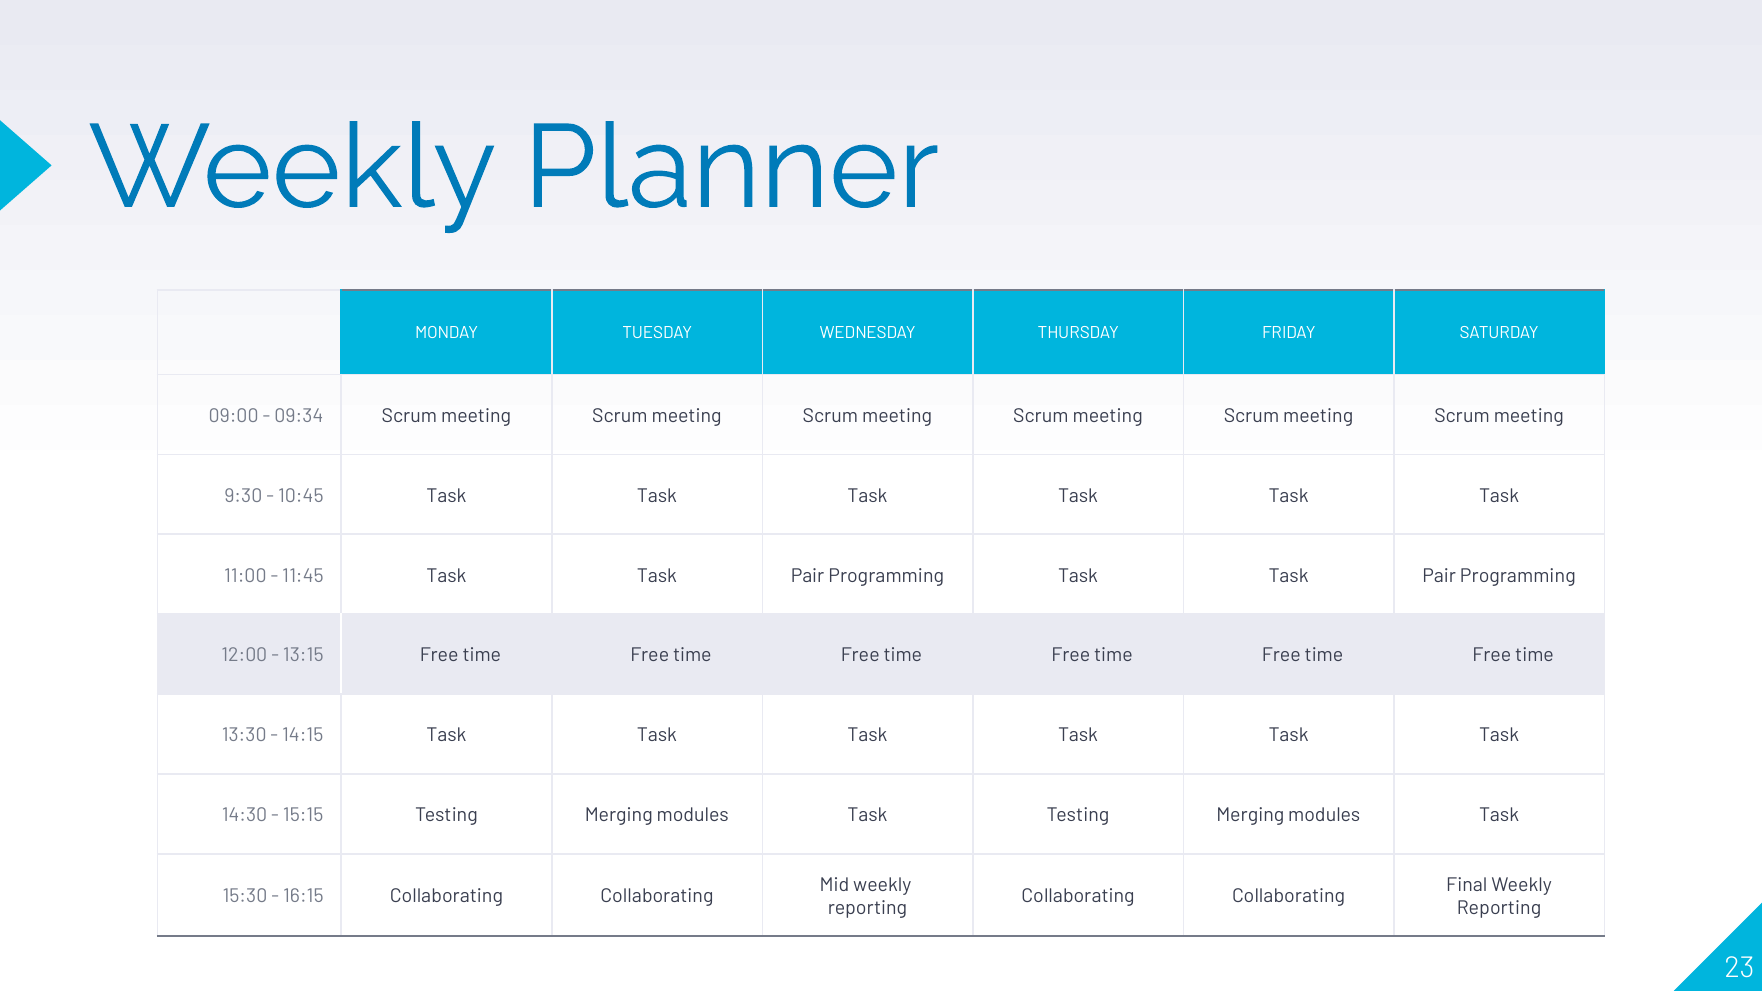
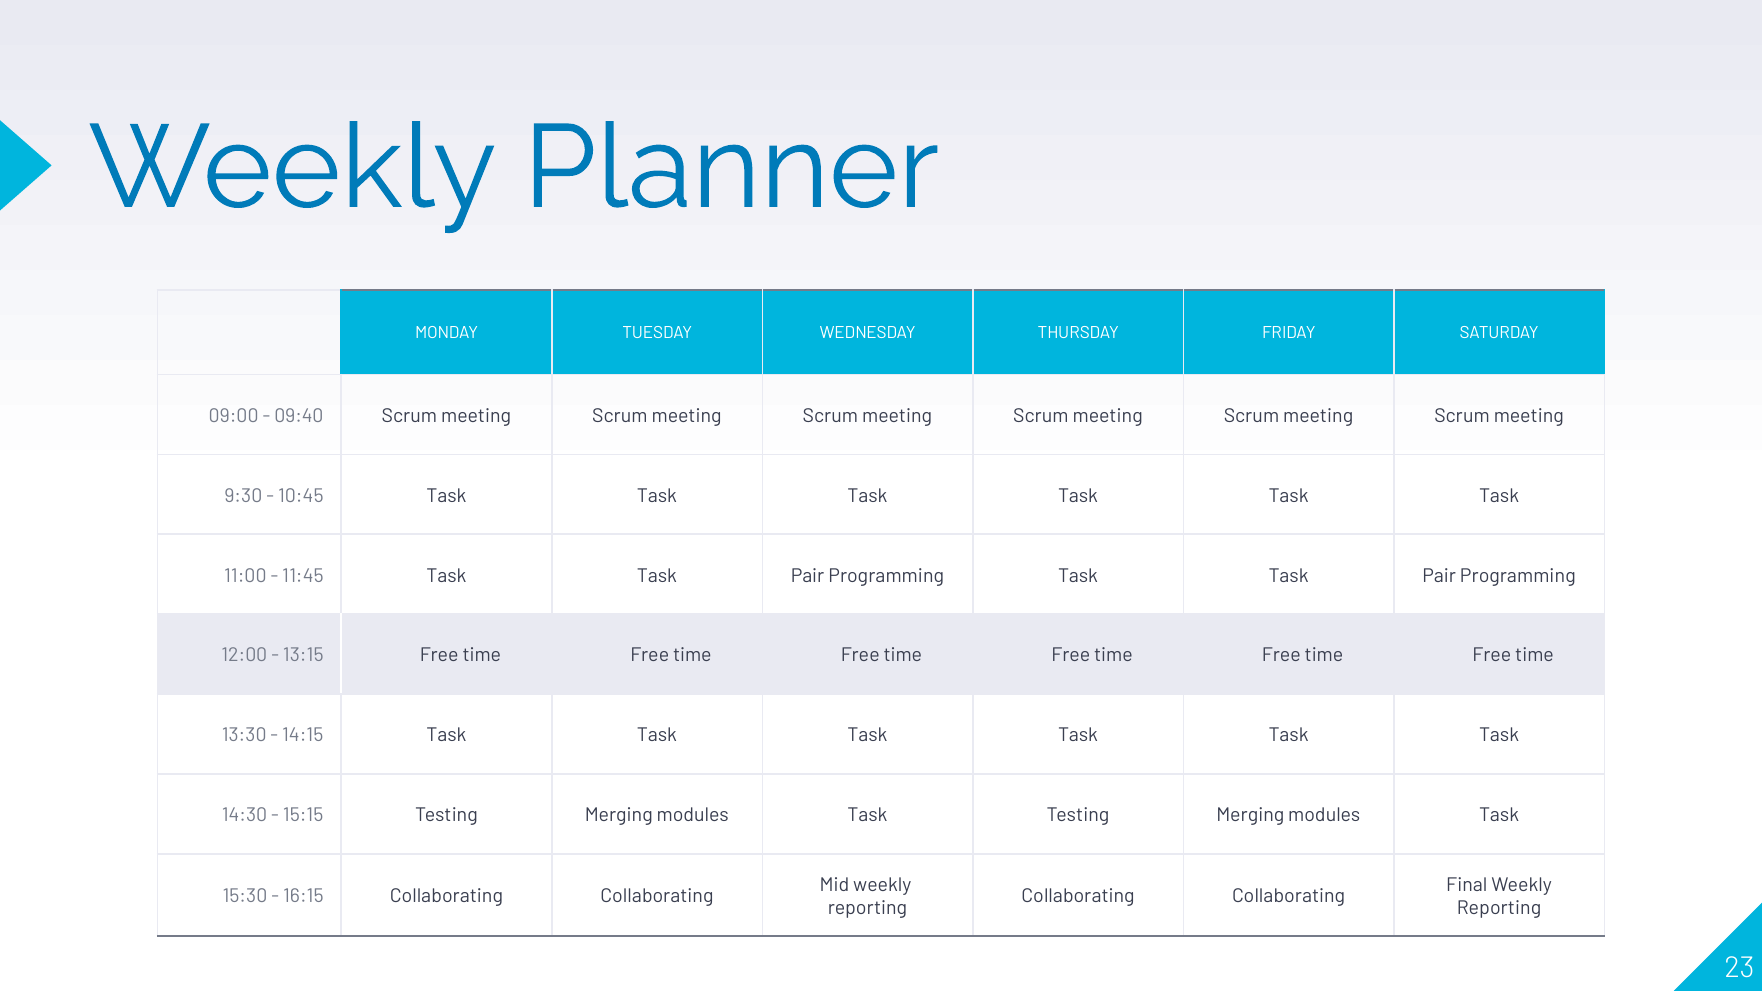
09:34: 09:34 -> 09:40 (299, 416)
